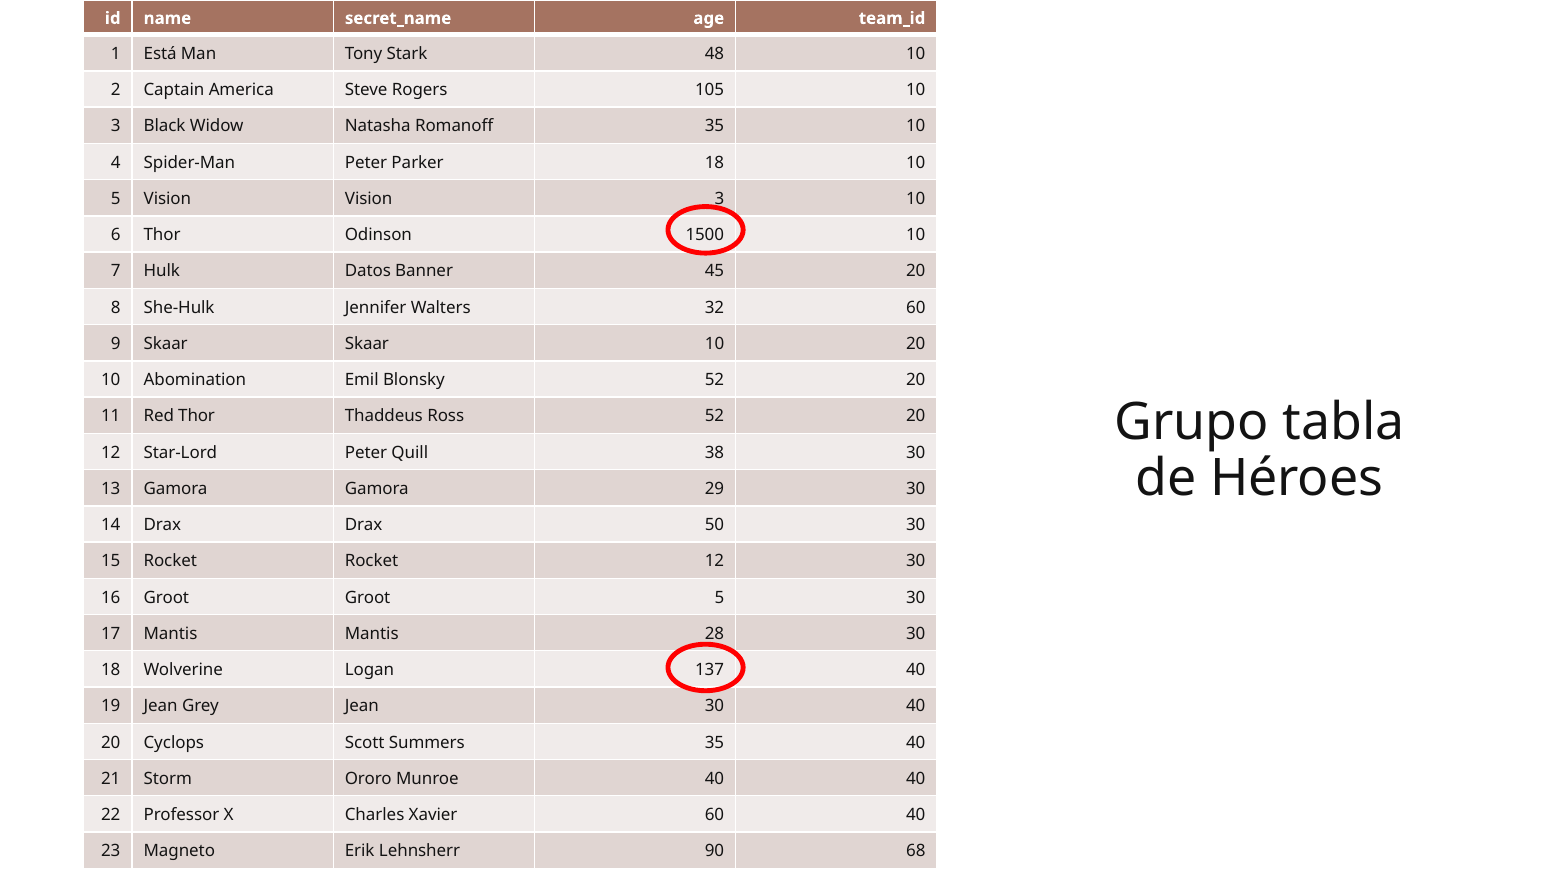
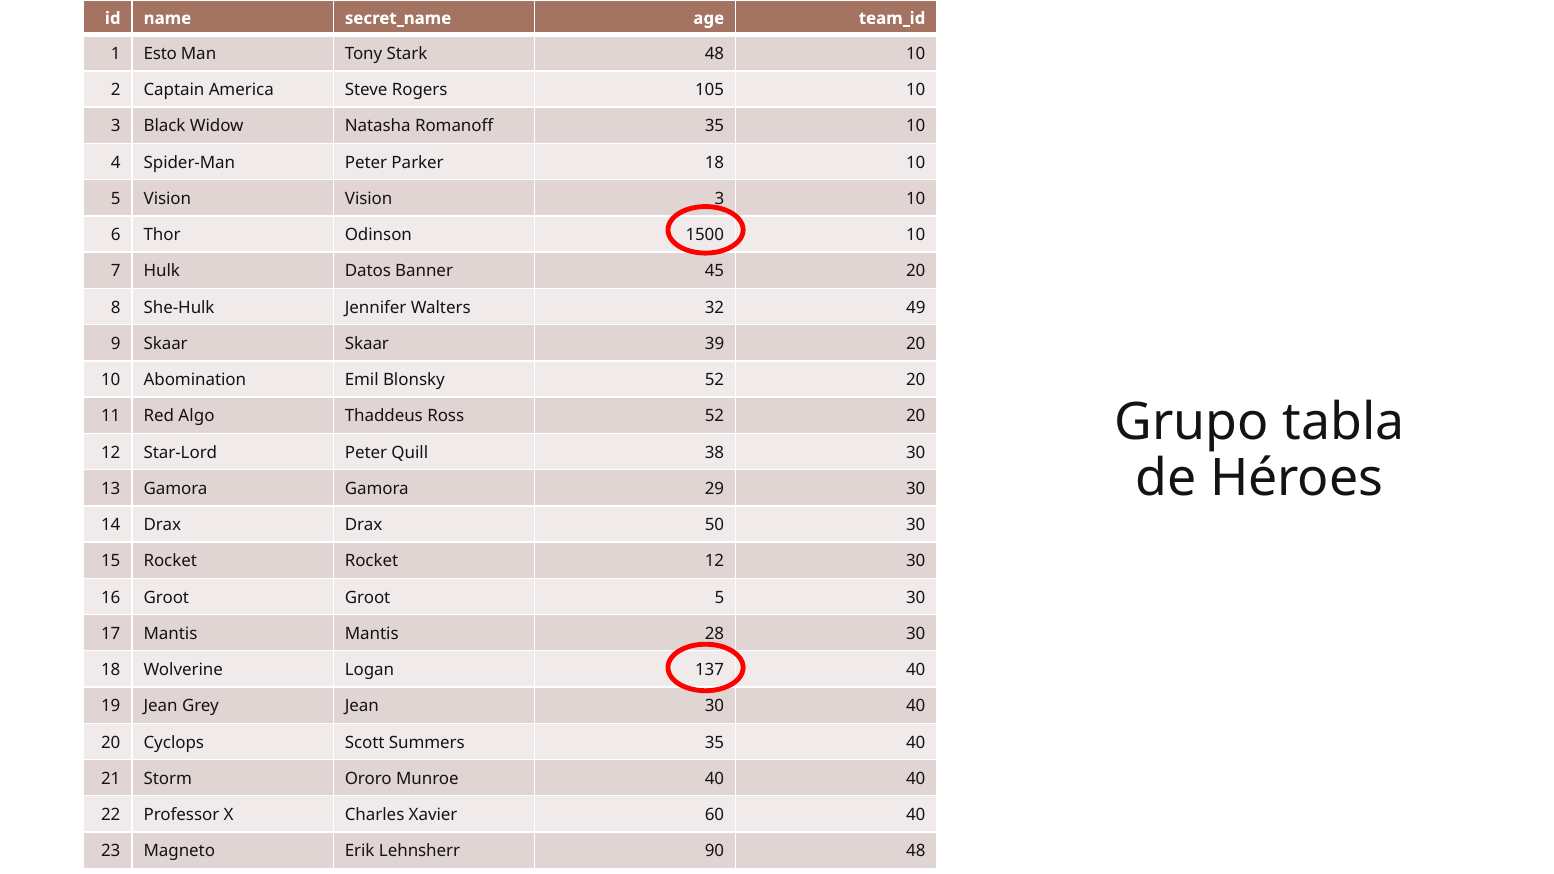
Está: Está -> Esto (160, 54)
32 60: 60 -> 49 (916, 308)
Skaar 10: 10 -> 39 (715, 344)
Red Thor: Thor -> Algo (196, 416)
90 68: 68 -> 48 (916, 851)
